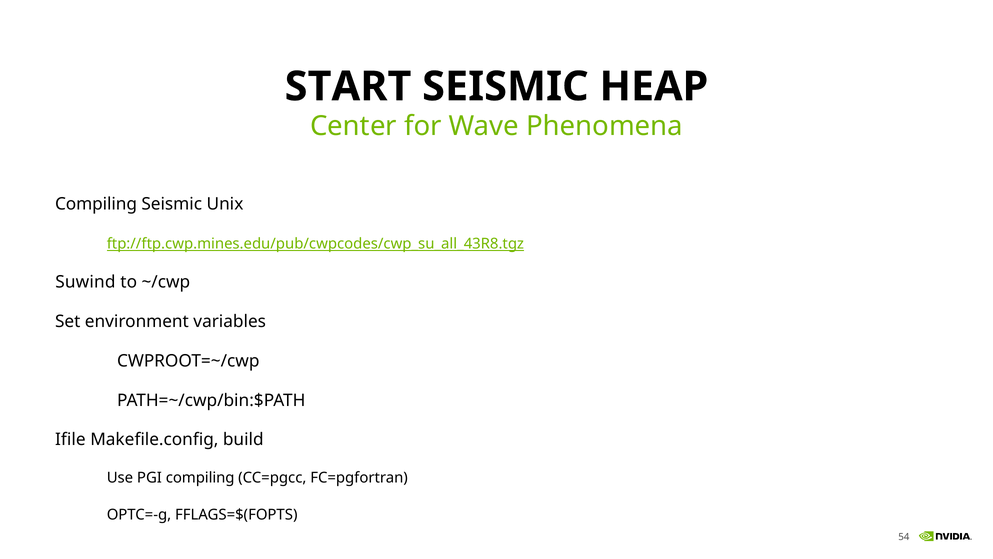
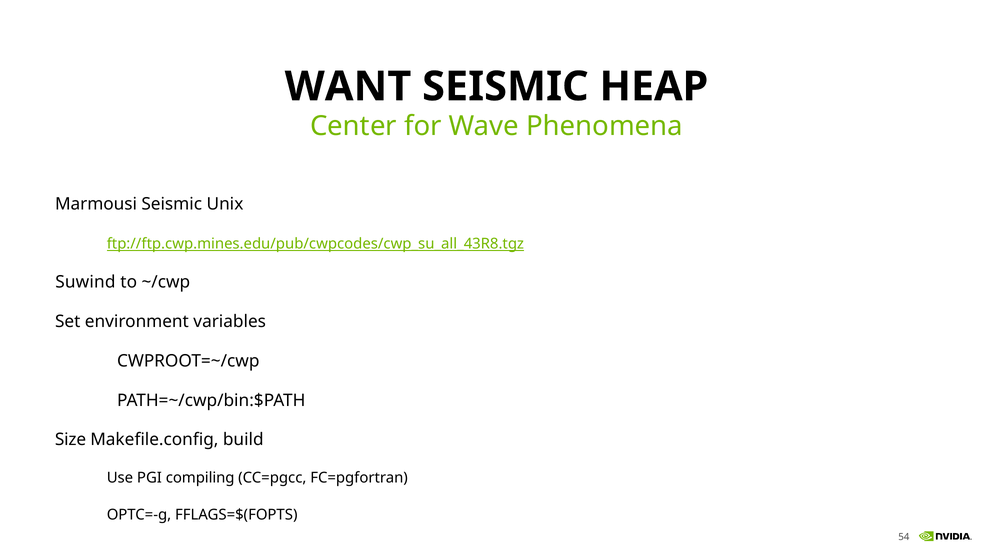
START: START -> WANT (348, 87)
Compiling: Compiling -> Marmousi (96, 204)
Ifile: Ifile -> Size (70, 439)
